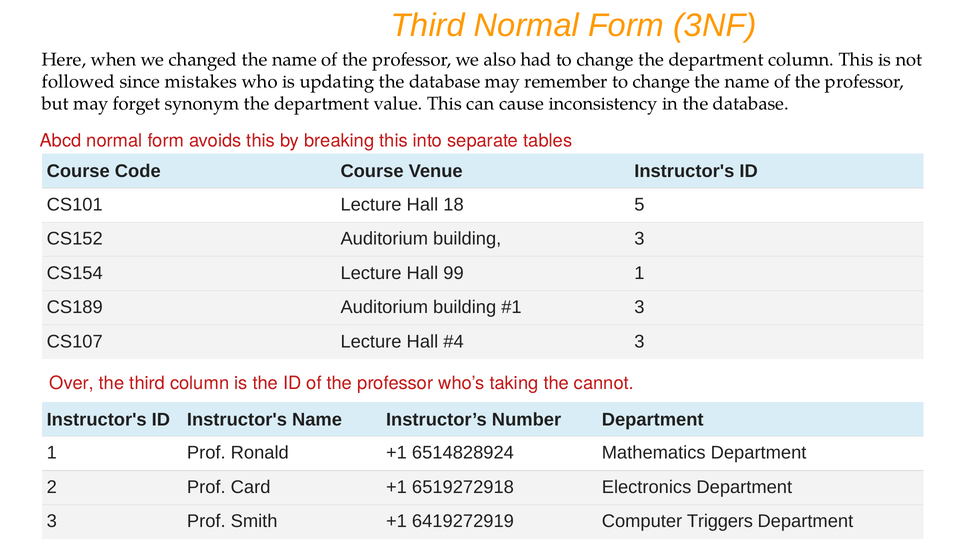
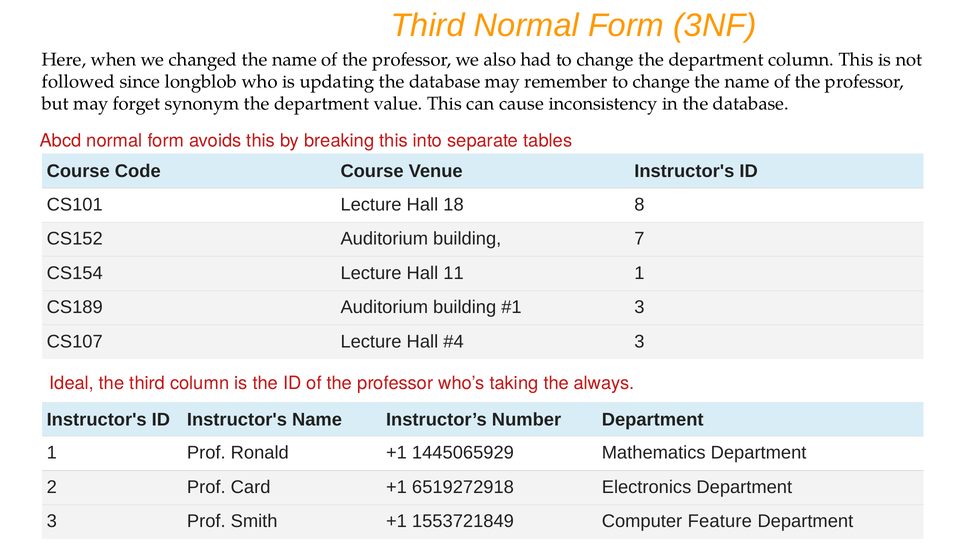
mistakes: mistakes -> longblob (201, 82)
5: 5 -> 8 (639, 205)
building 3: 3 -> 7 (639, 239)
99: 99 -> 11 (454, 273)
Over: Over -> Ideal (72, 383)
cannot: cannot -> always (604, 383)
6514828924: 6514828924 -> 1445065929 (463, 453)
6419272919: 6419272919 -> 1553721849 (463, 521)
Triggers: Triggers -> Feature (720, 521)
